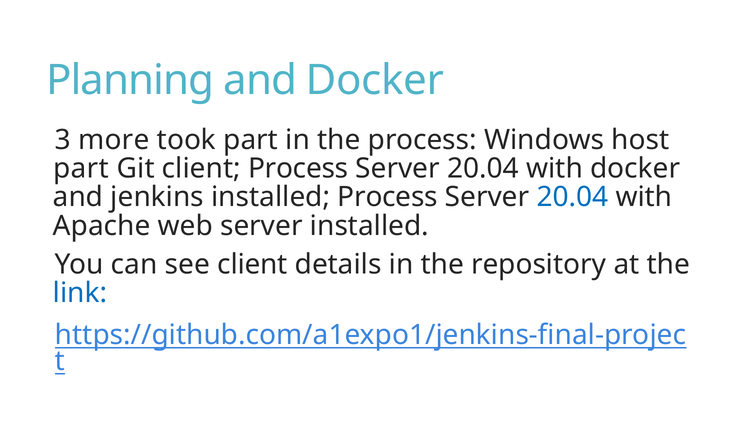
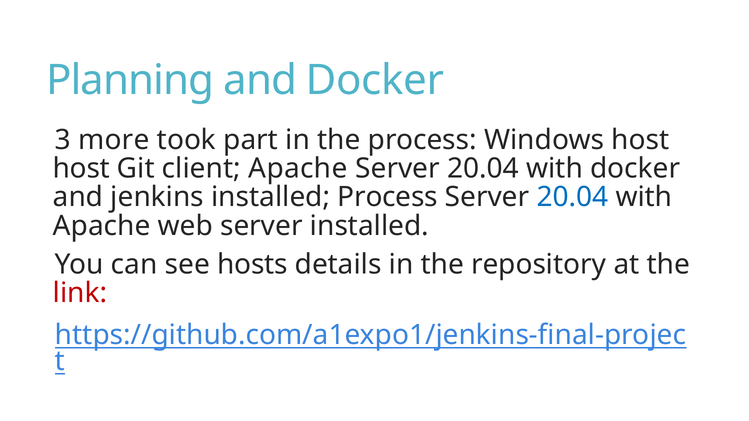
part: part -> host (81, 169)
client Process: Process -> Apache (298, 169)
see client: client -> hosts (252, 265)
link colour: blue -> red (80, 293)
